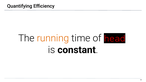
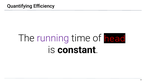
running colour: orange -> purple (53, 38)
